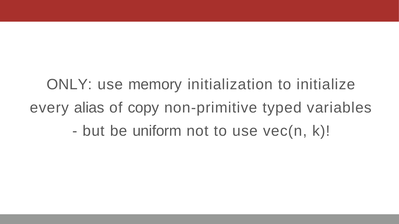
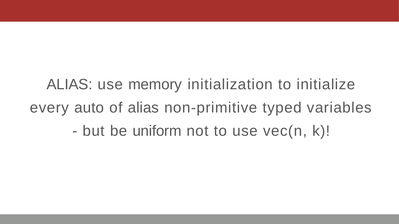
ONLY: ONLY -> ALIAS (70, 85)
alias: alias -> auto (89, 108)
of copy: copy -> alias (143, 108)
